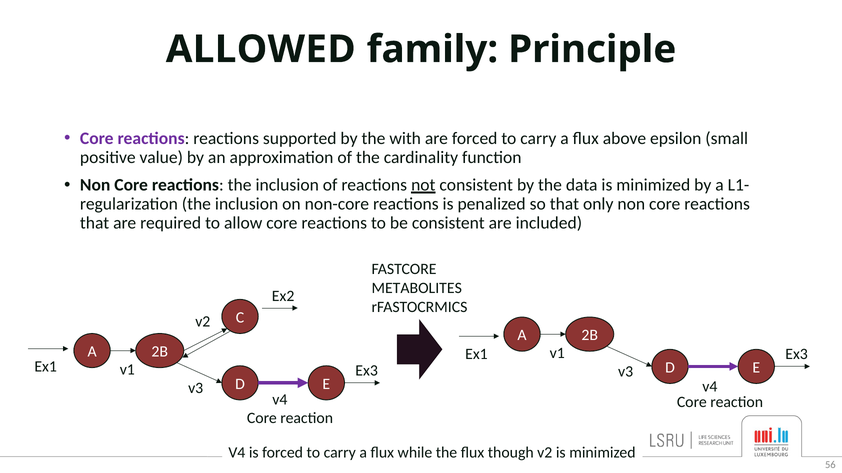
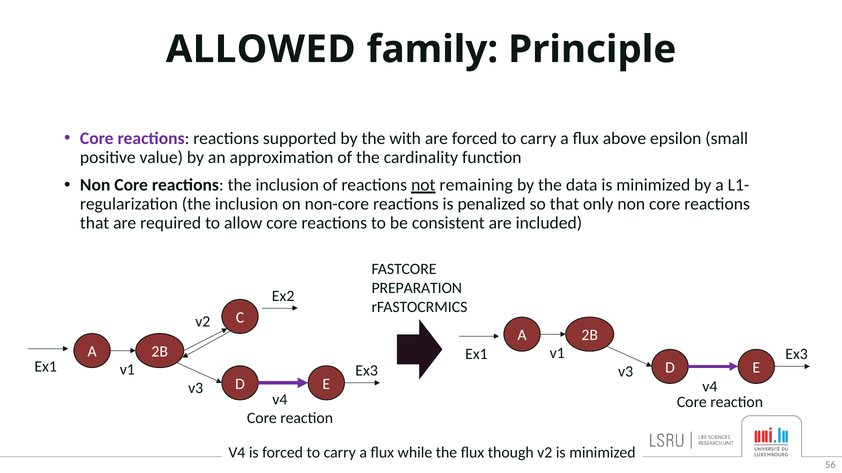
not consistent: consistent -> remaining (476, 185)
METABOLITES: METABOLITES -> PREPARATION (417, 289)
